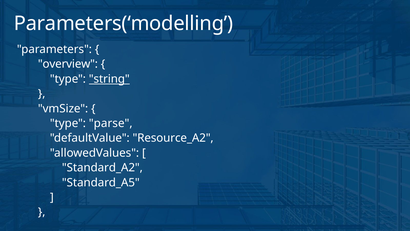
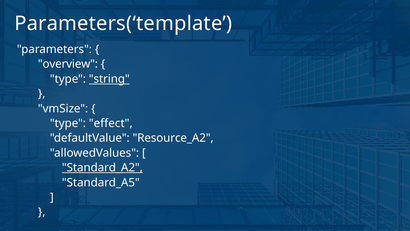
Parameters(‘modelling: Parameters(‘modelling -> Parameters(‘template (123, 24)
parse: parse -> effect (111, 123)
Standard_A2 underline: none -> present (102, 167)
